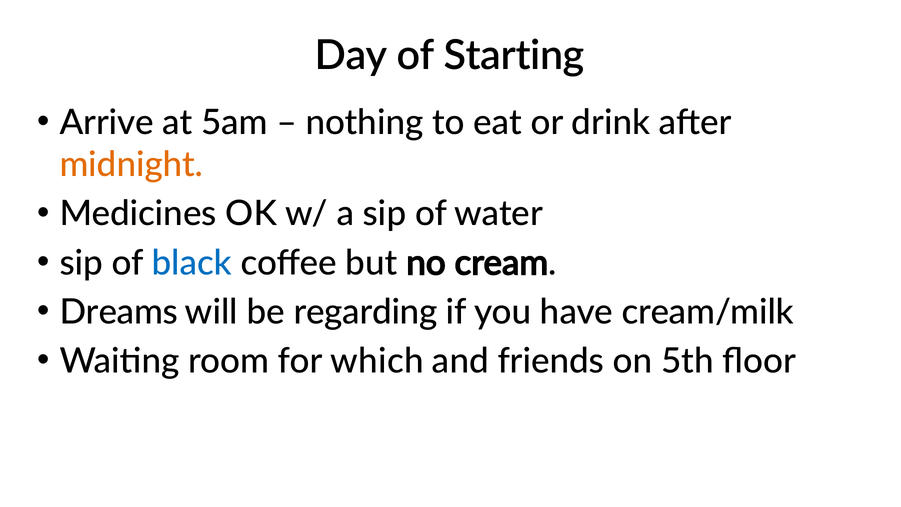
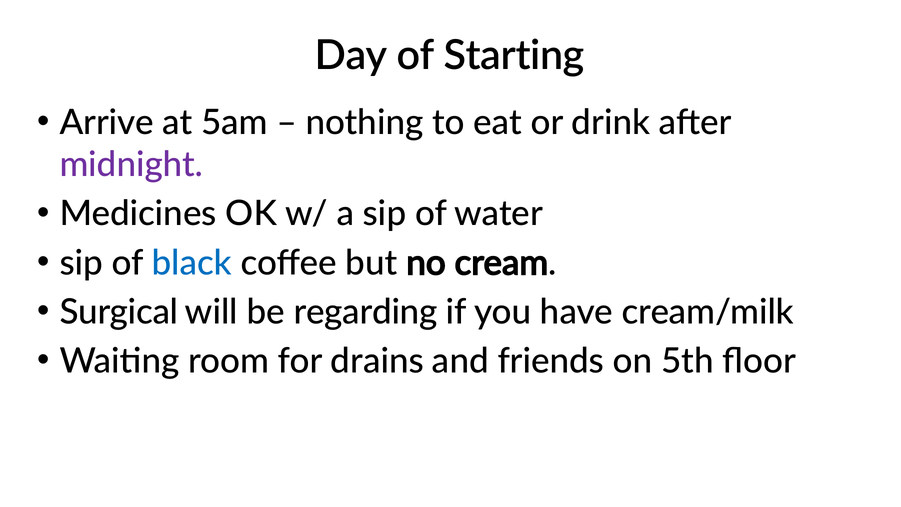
midnight colour: orange -> purple (131, 165)
Dreams: Dreams -> Surgical (119, 312)
which: which -> drains (377, 361)
